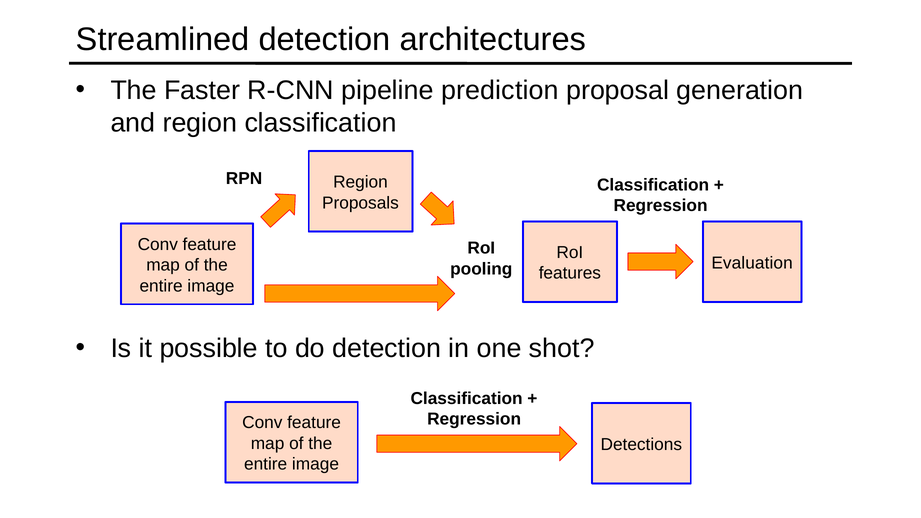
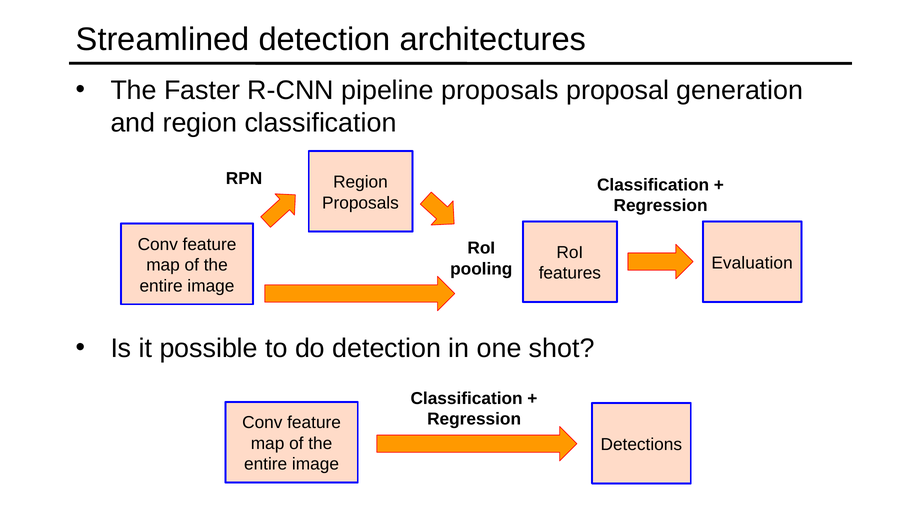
pipeline prediction: prediction -> proposals (500, 91)
